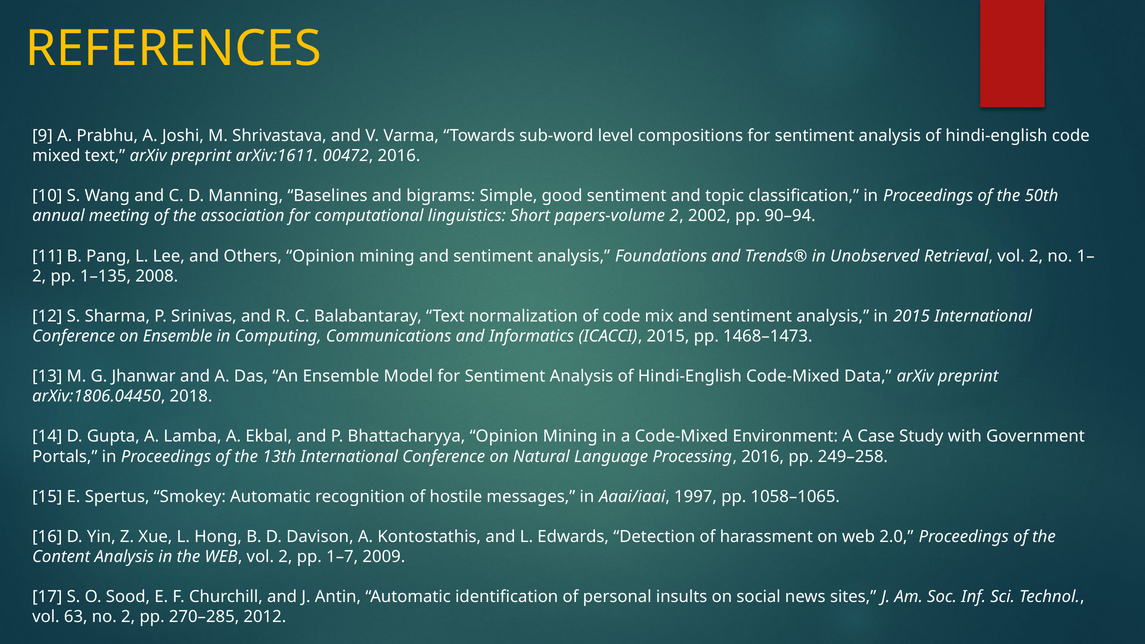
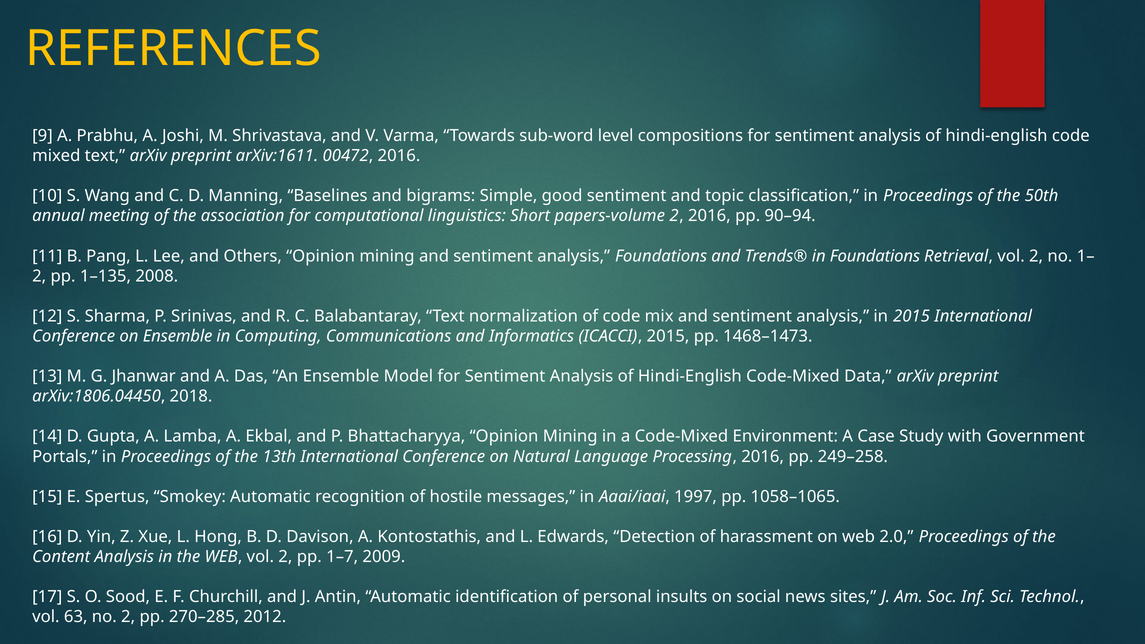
2 2002: 2002 -> 2016 (709, 216)
in Unobserved: Unobserved -> Foundations (875, 256)
